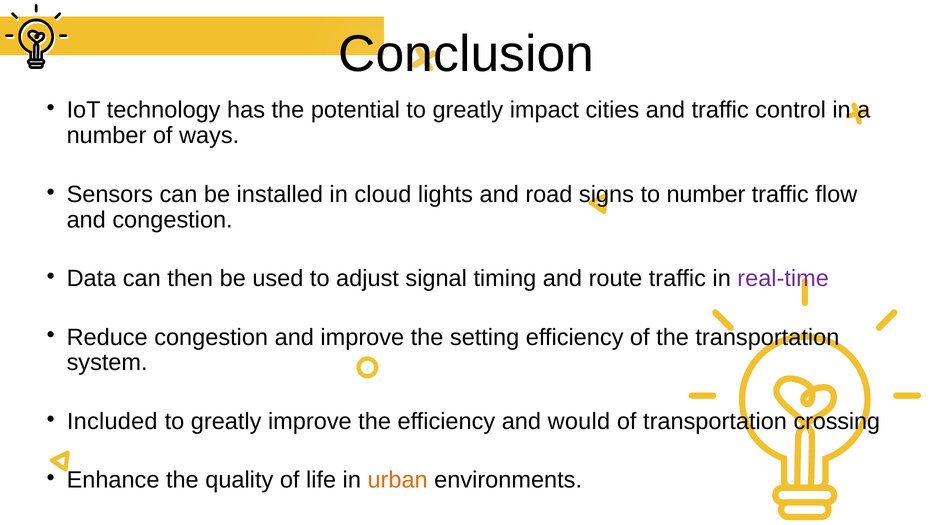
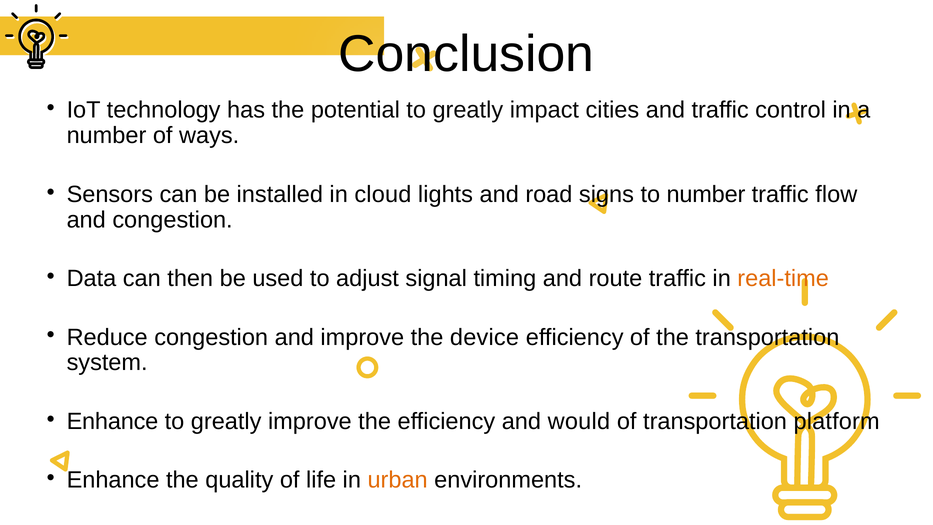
real-time colour: purple -> orange (783, 278)
setting: setting -> device (485, 337)
Included: Included -> Enhance (112, 421)
crossing: crossing -> platform (837, 421)
